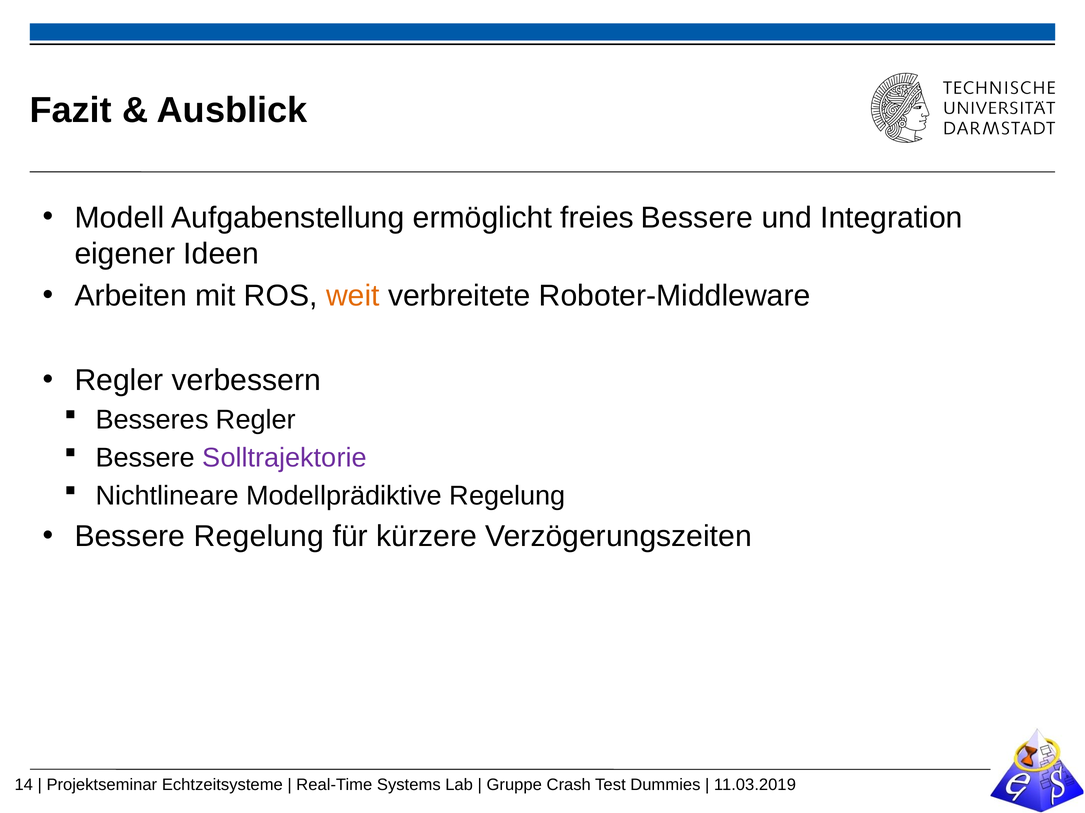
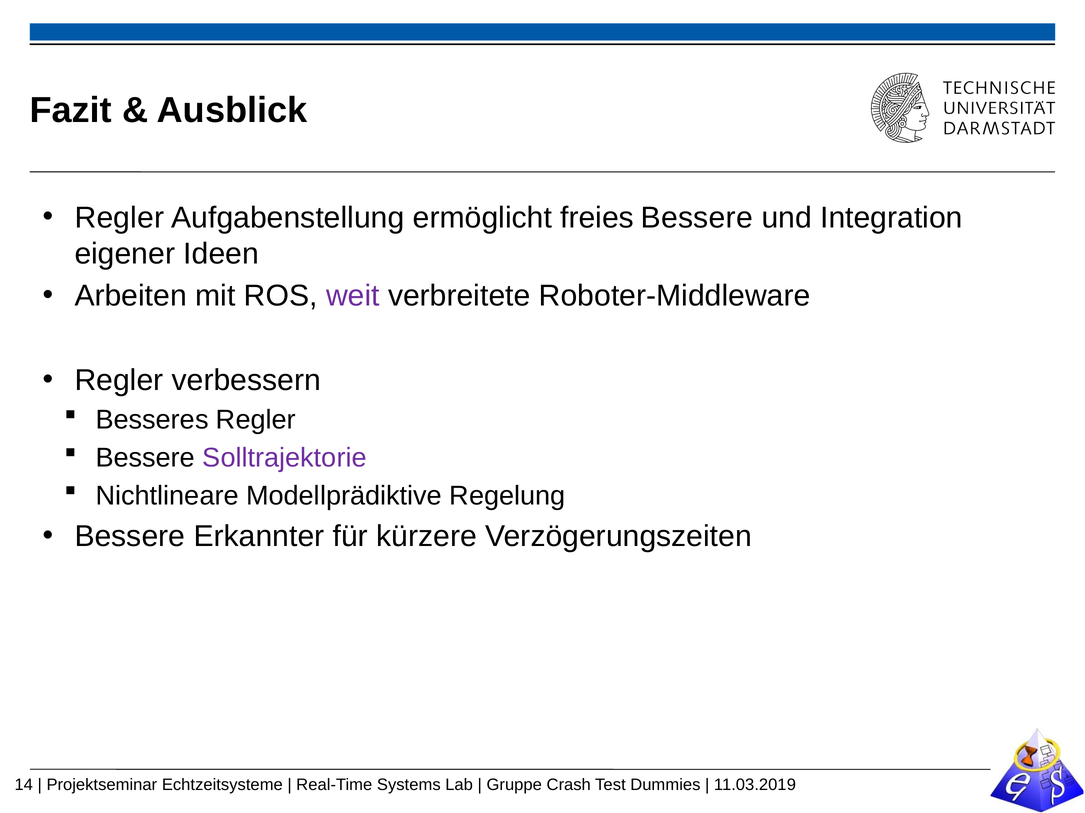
Modell: Modell -> Regler (119, 218)
weit colour: orange -> purple (353, 296)
Bessere Regelung: Regelung -> Erkannter (259, 537)
